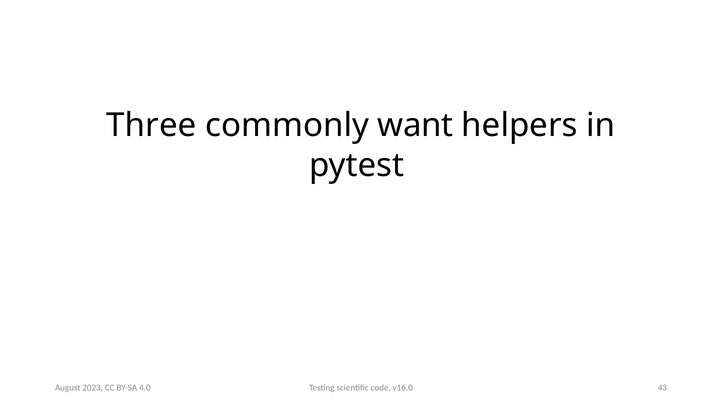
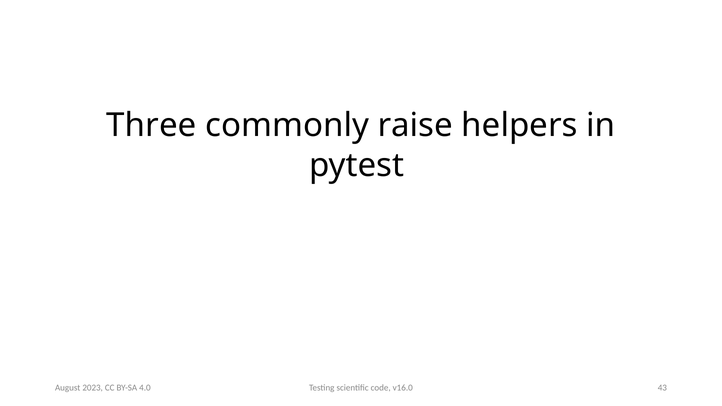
want: want -> raise (415, 126)
